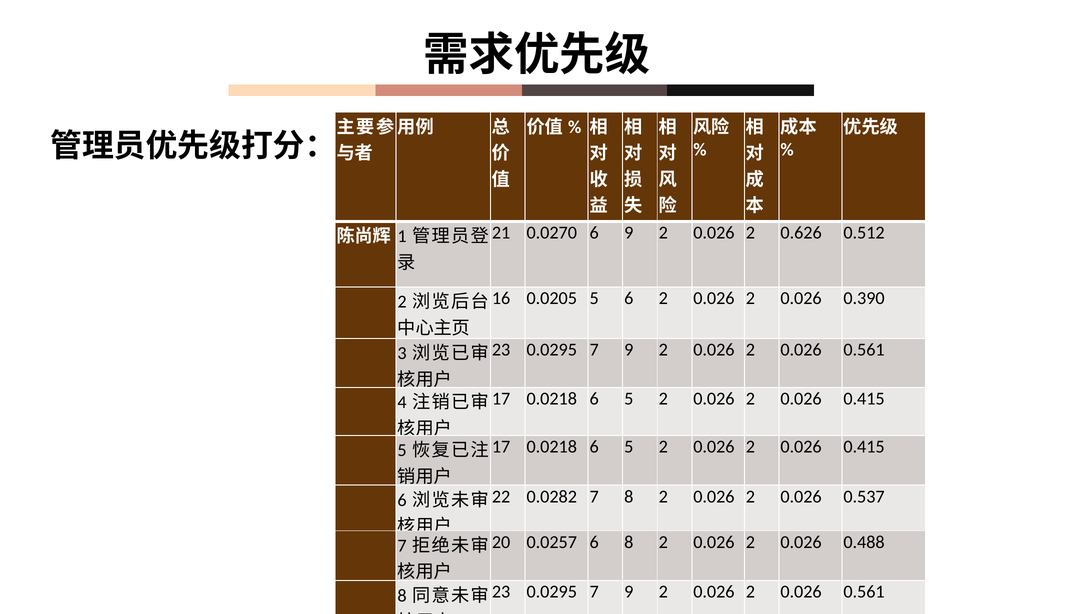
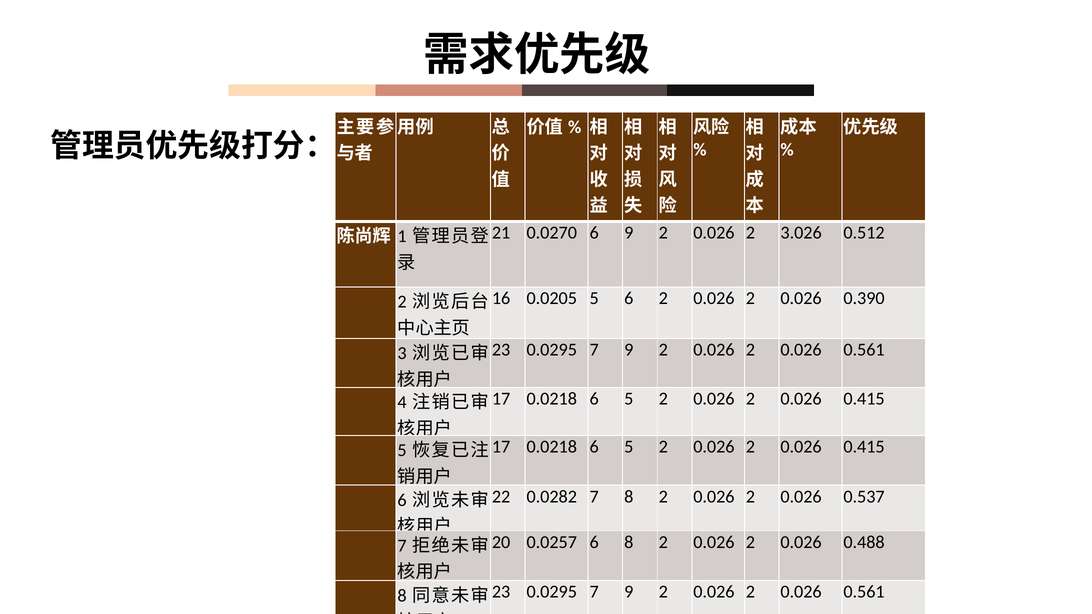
0.626: 0.626 -> 3.026 (801, 233)
